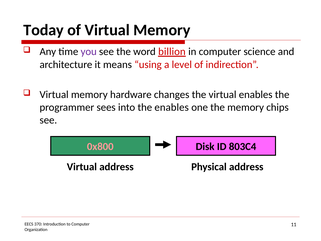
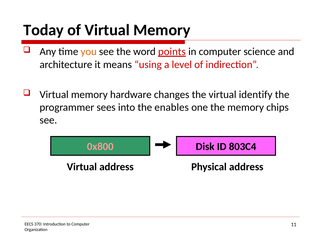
you colour: purple -> orange (89, 52)
billion: billion -> points (172, 52)
virtual enables: enables -> identify (256, 94)
